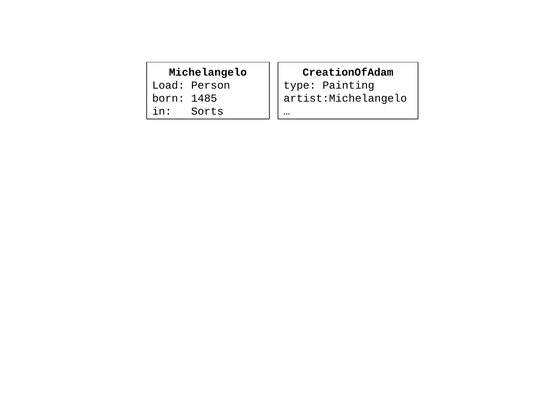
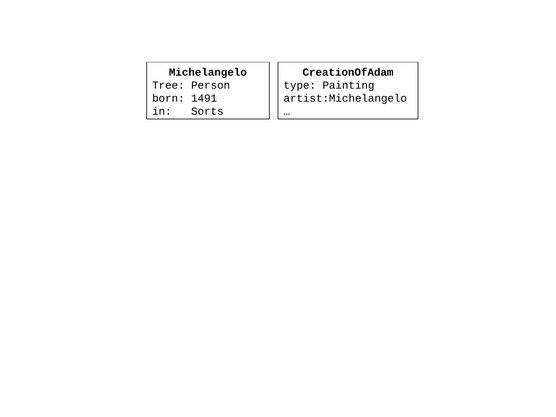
Load: Load -> Tree (168, 85)
1485: 1485 -> 1491 (204, 98)
